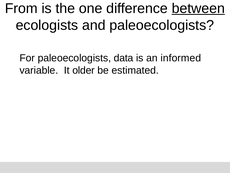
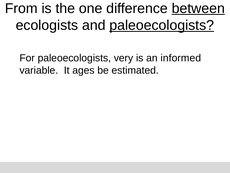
paleoecologists underline: none -> present (162, 25)
data: data -> very (124, 58)
older: older -> ages (83, 70)
